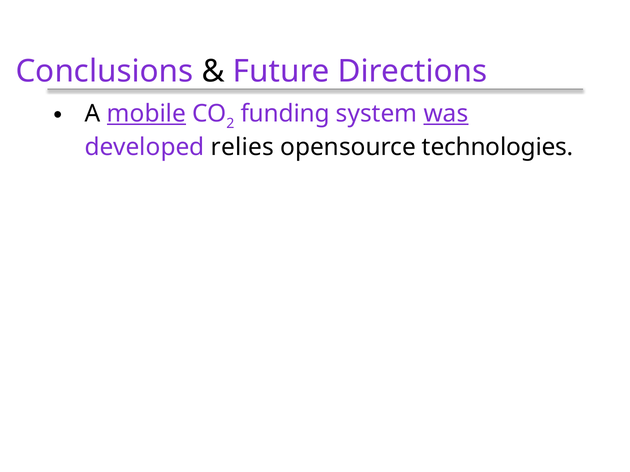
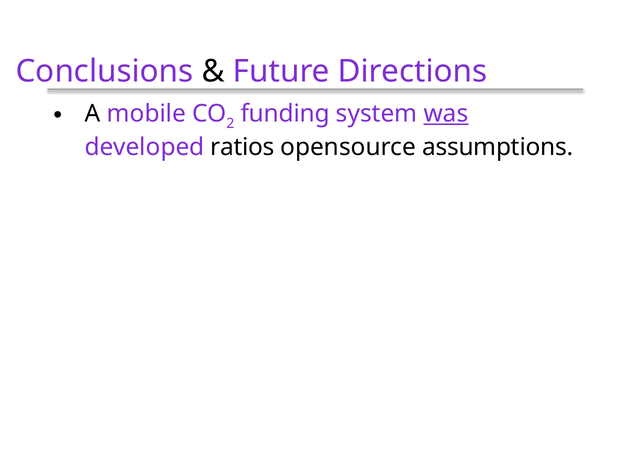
mobile underline: present -> none (146, 114)
relies: relies -> ratios (243, 147)
technologies: technologies -> assumptions (498, 147)
